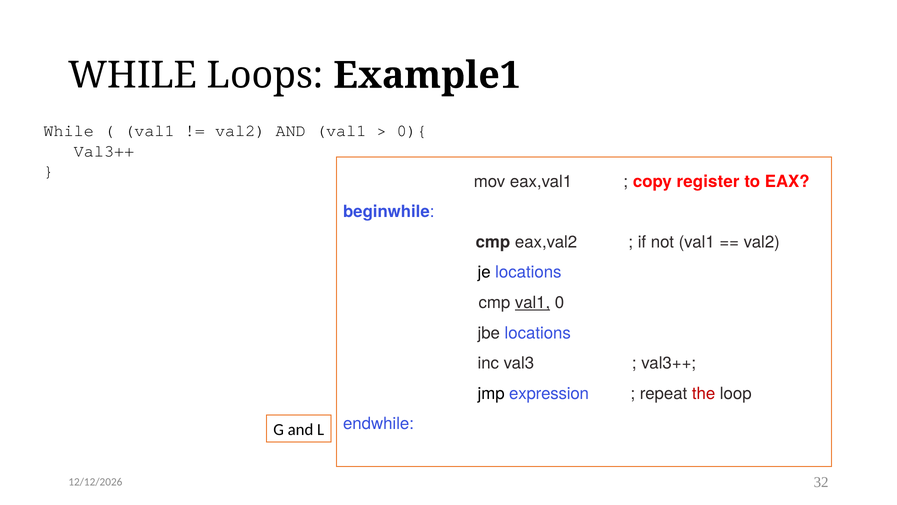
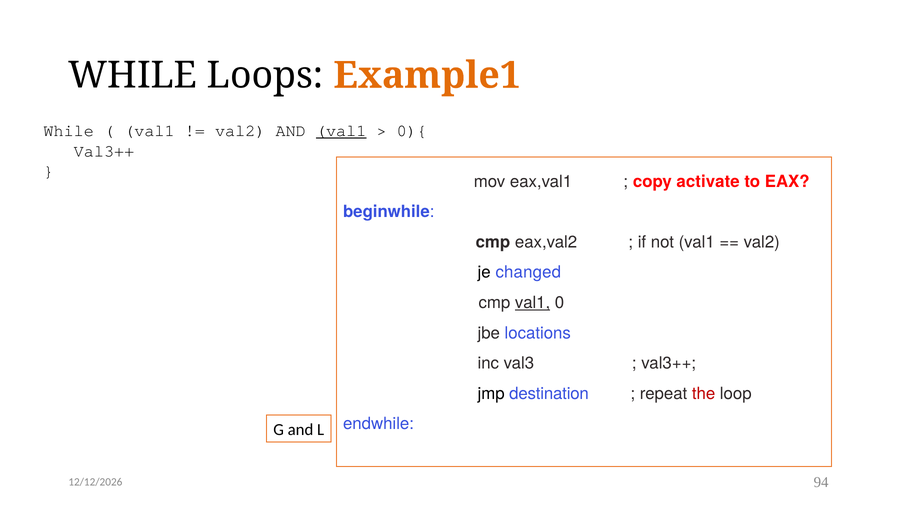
Example1 colour: black -> orange (427, 75)
val1 underline: none -> present (341, 131)
register: register -> activate (708, 181)
je locations: locations -> changed (528, 272)
expression: expression -> destination (549, 393)
32: 32 -> 94 (821, 482)
